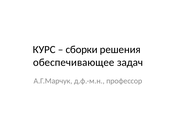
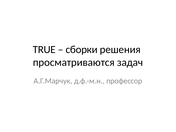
КУРС: КУРС -> TRUE (44, 49)
обеспечивающее: обеспечивающее -> просматриваются (74, 62)
